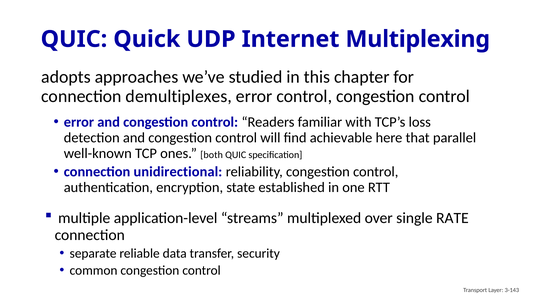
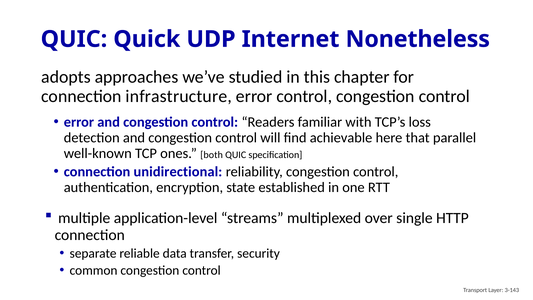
Multiplexing: Multiplexing -> Nonetheless (418, 39)
demultiplexes: demultiplexes -> infrastructure (179, 96)
RATE: RATE -> HTTP (452, 218)
